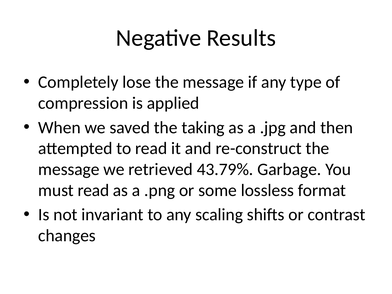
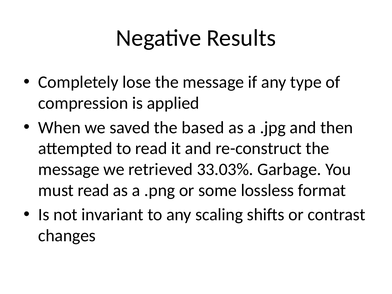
taking: taking -> based (203, 128)
43.79%: 43.79% -> 33.03% (225, 169)
